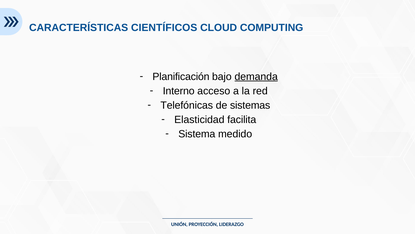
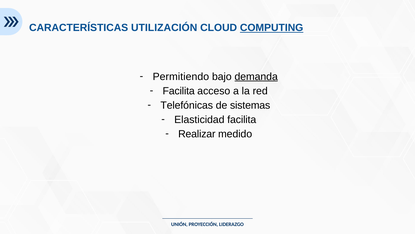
CIENTÍFICOS: CIENTÍFICOS -> UTILIZACIÓN (164, 28)
COMPUTING underline: none -> present (272, 28)
Planificación: Planificación -> Permitiendo (181, 76)
Interno: Interno -> Facilita (179, 91)
Sistema: Sistema -> Realizar (197, 134)
